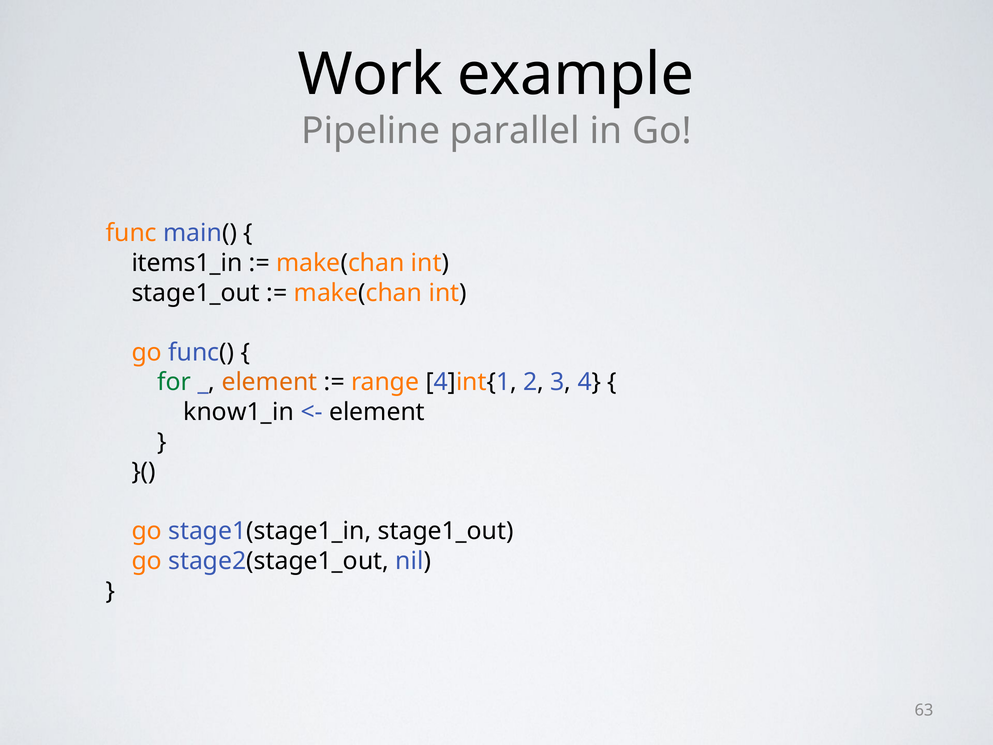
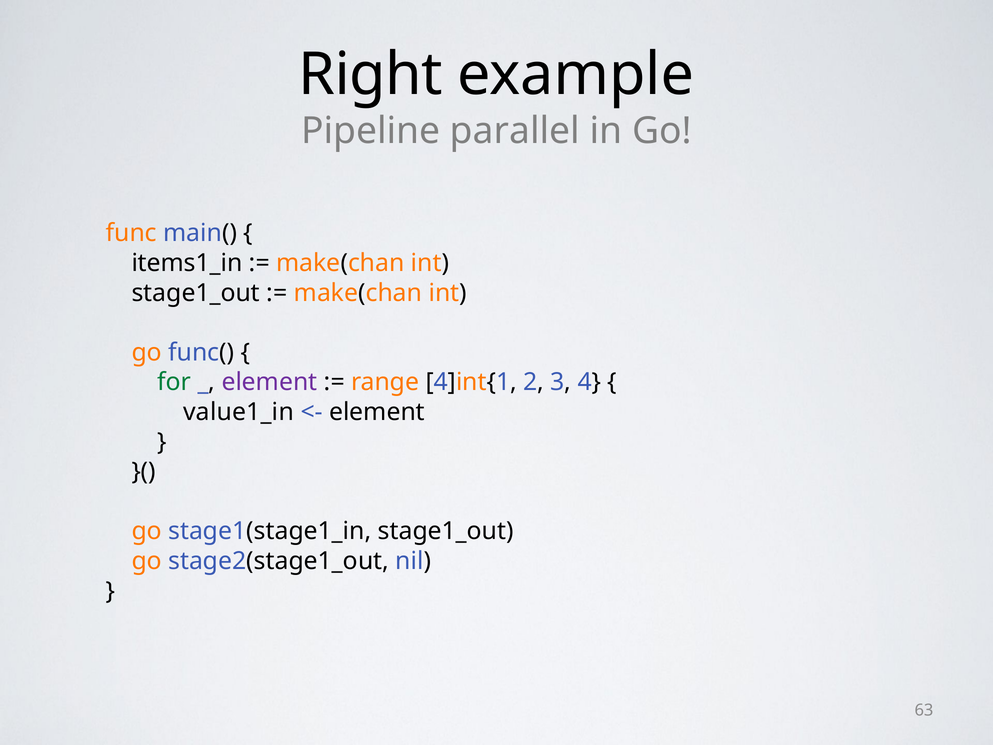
Work: Work -> Right (370, 74)
element colour: orange -> purple (269, 382)
know1_in: know1_in -> value1_in (239, 412)
